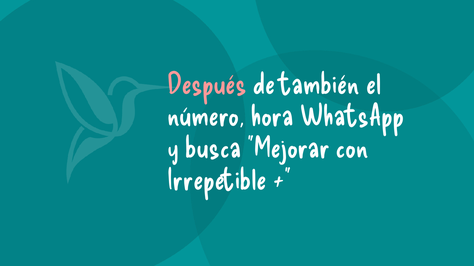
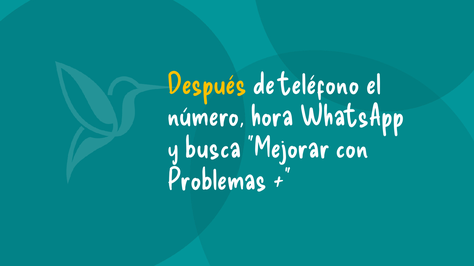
Después colour: pink -> yellow (207, 84)
también: también -> teléfono (321, 84)
Irrepetible: Irrepetible -> Problemas (217, 180)
